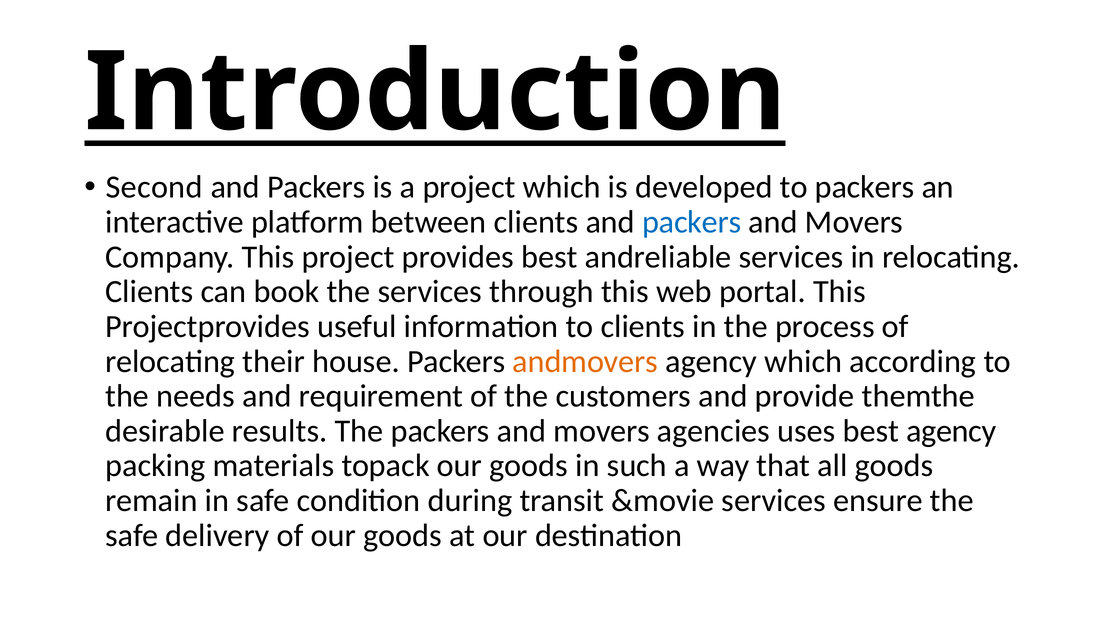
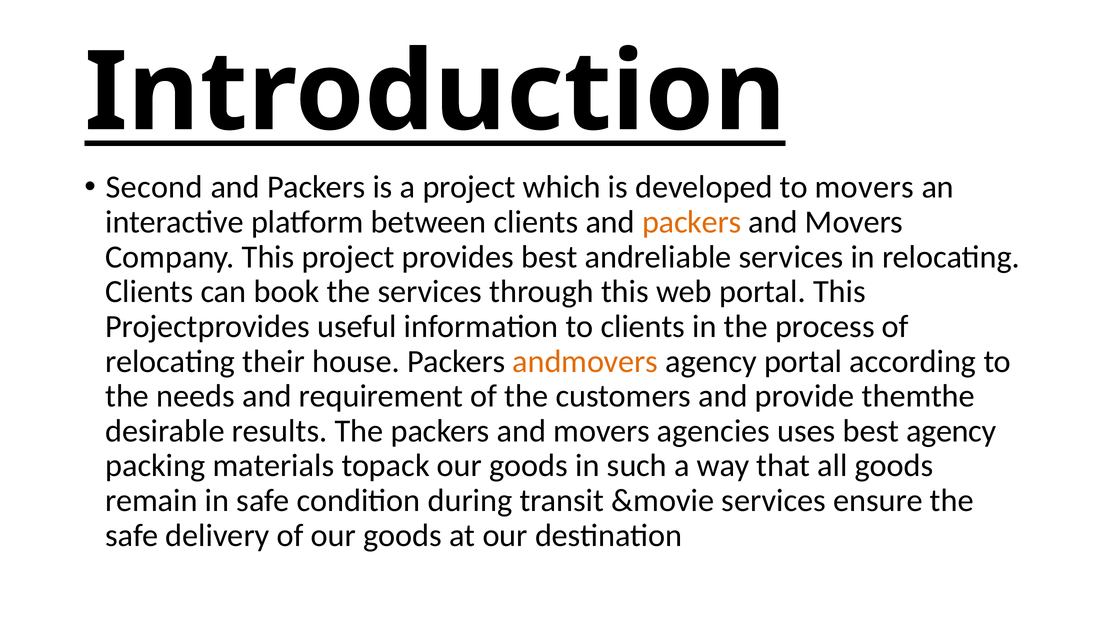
to packers: packers -> movers (864, 187)
packers colour: blue -> orange (692, 222)
agency which: which -> portal (803, 361)
